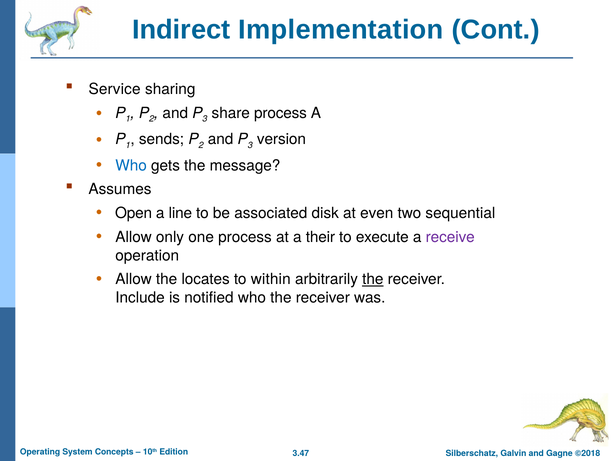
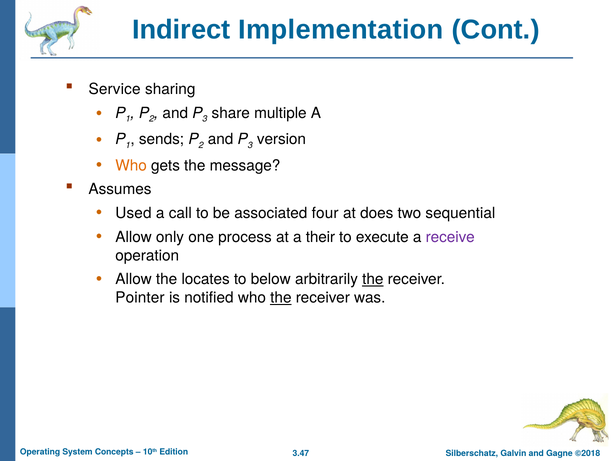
share process: process -> multiple (280, 113)
Who colour: blue -> orange (131, 165)
Open: Open -> Used (133, 213)
line: line -> call (180, 213)
disk: disk -> four (325, 213)
even: even -> does (377, 213)
within: within -> below (271, 279)
Include: Include -> Pointer (140, 297)
the underline: none -> present (281, 297)
